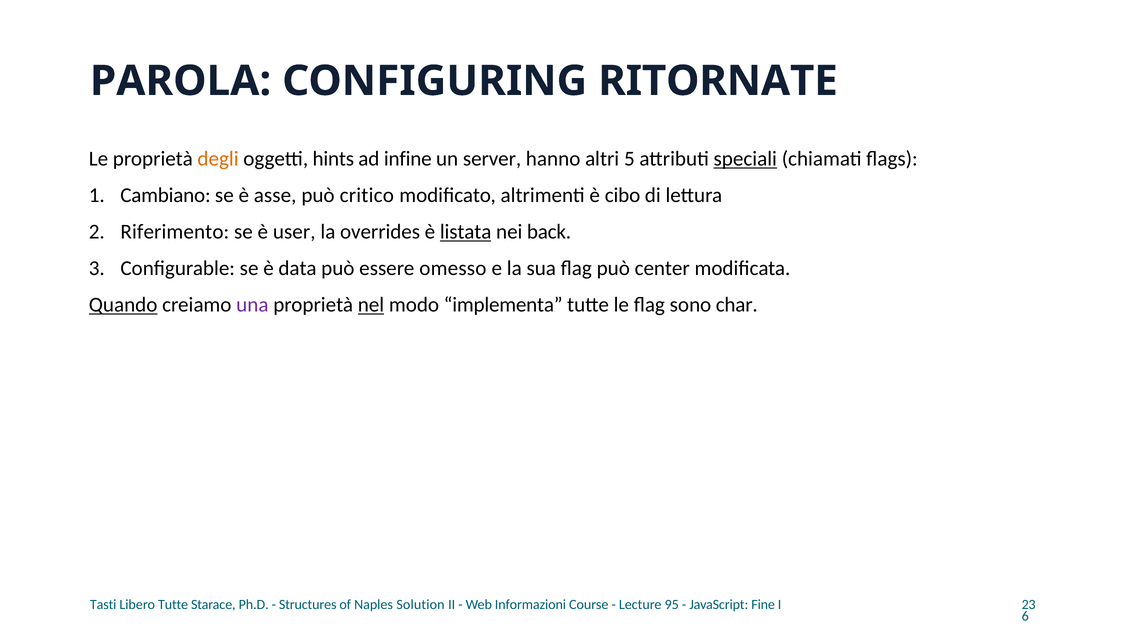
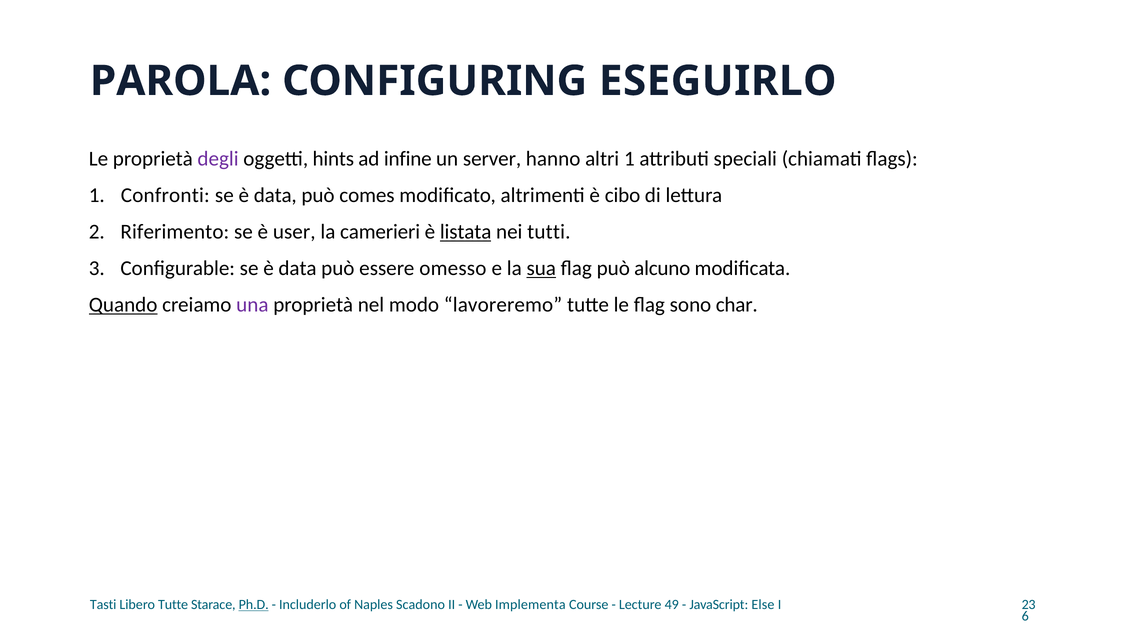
RITORNATE: RITORNATE -> ESEGUIRLO (718, 81)
degli colour: orange -> purple (218, 159)
altri 5: 5 -> 1 (629, 159)
speciali underline: present -> none (745, 159)
Cambiano: Cambiano -> Confronti (165, 195)
asse: asse -> data (275, 195)
critico: critico -> comes (367, 195)
overrides: overrides -> camerieri (380, 232)
back: back -> tutti (549, 232)
sua underline: none -> present (541, 268)
center: center -> alcuno (662, 268)
nel underline: present -> none (371, 305)
implementa: implementa -> lavoreremo (503, 305)
Ph.D underline: none -> present (254, 604)
Structures: Structures -> Includerlo (308, 604)
Solution: Solution -> Scadono (421, 604)
Informazioni: Informazioni -> Implementa (530, 604)
95: 95 -> 49 (672, 604)
Fine: Fine -> Else (763, 604)
